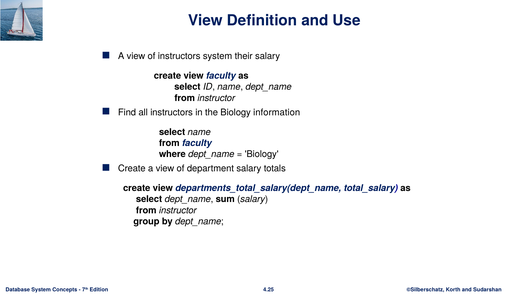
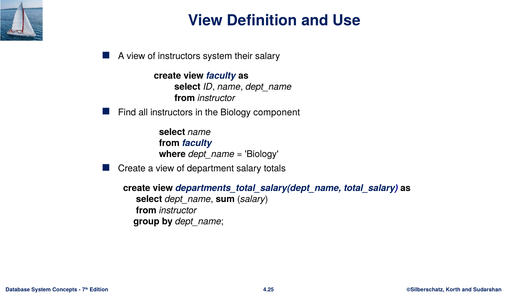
information: information -> component (277, 112)
